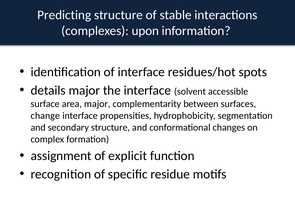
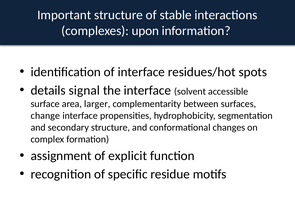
Predicting: Predicting -> Important (64, 15)
details major: major -> signal (84, 90)
area major: major -> larger (97, 104)
